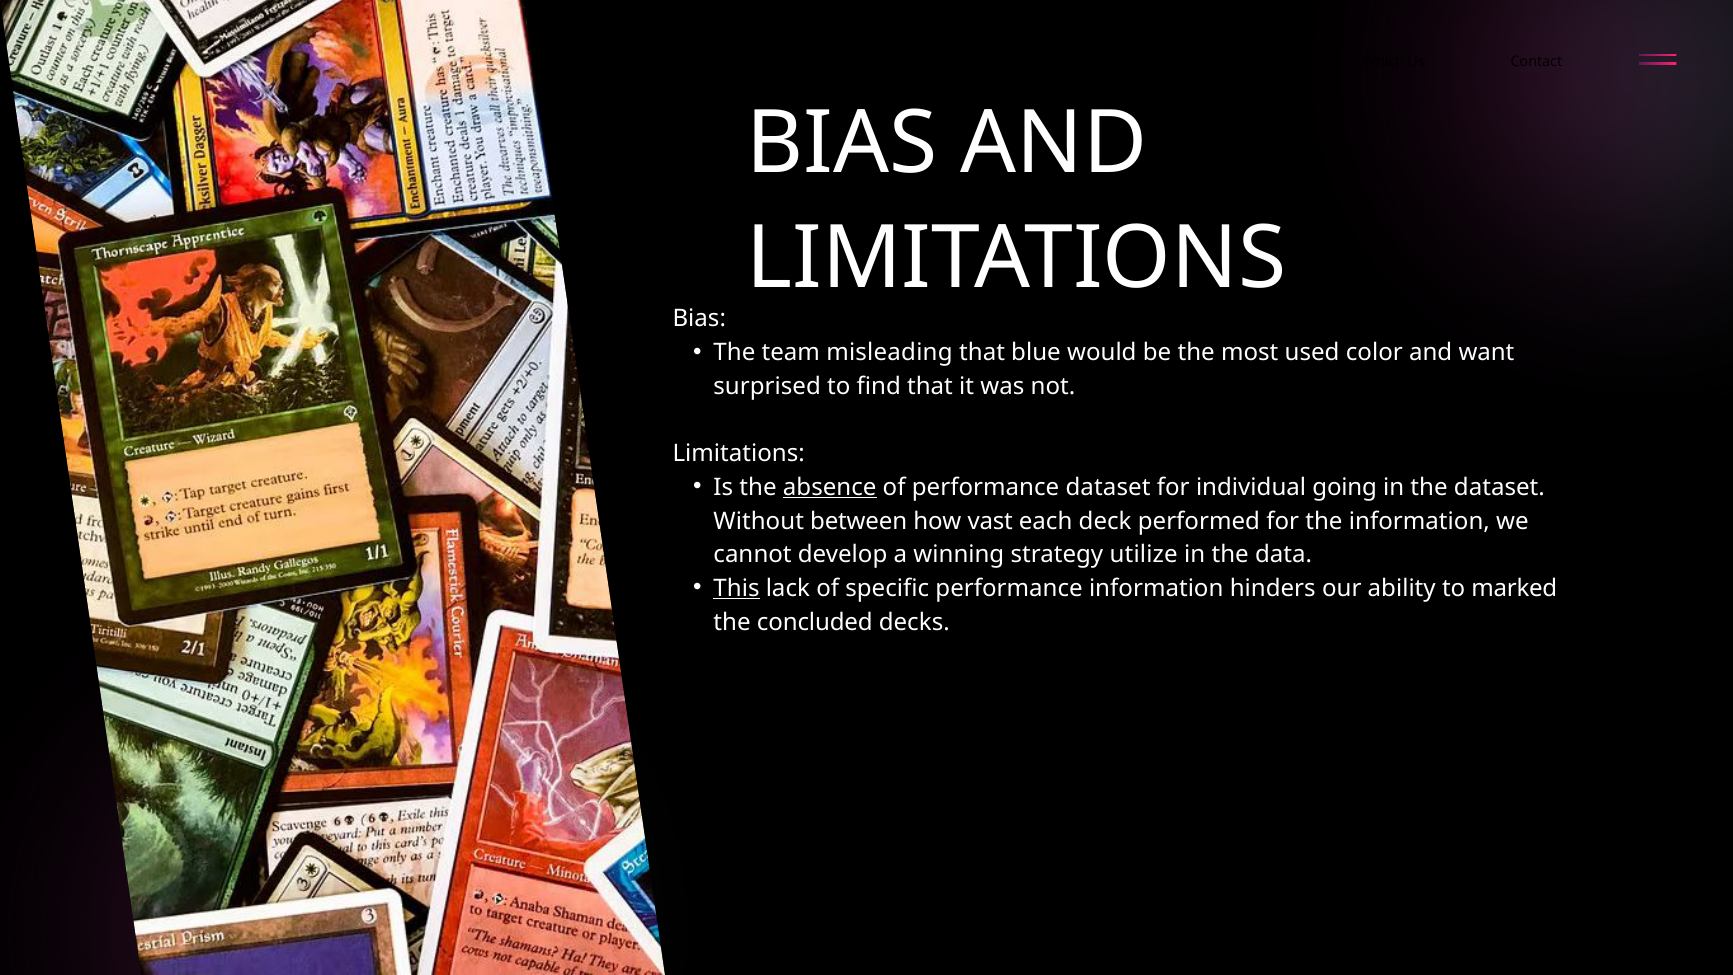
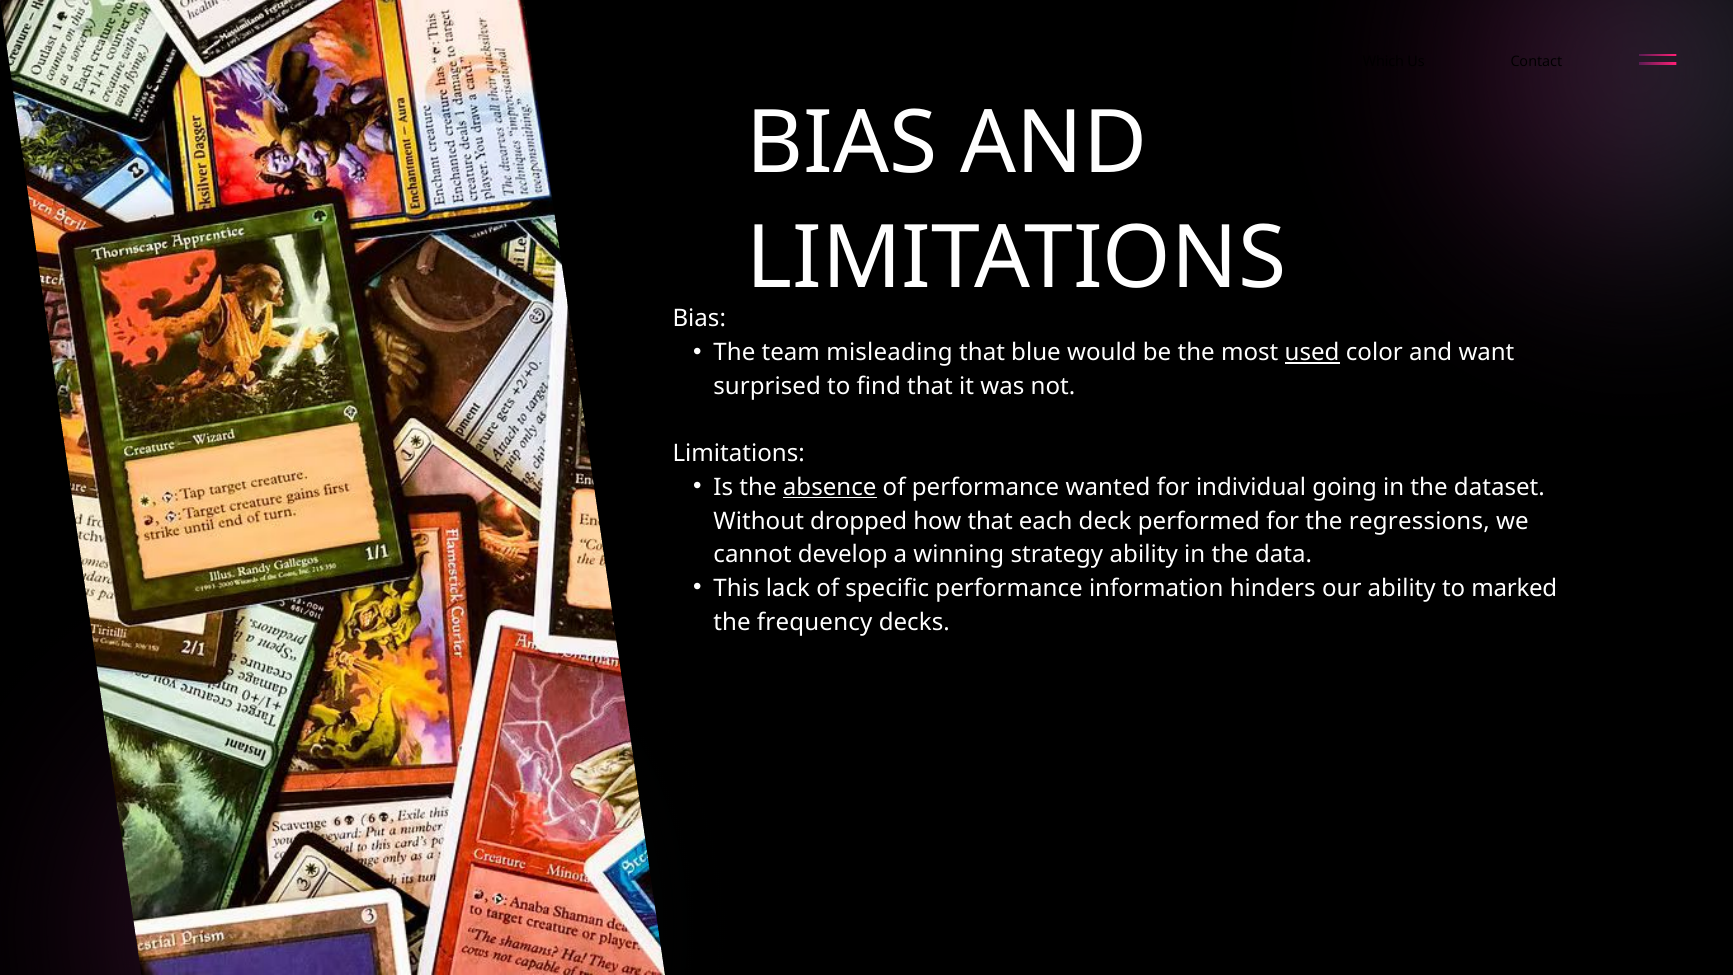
used underline: none -> present (1312, 353)
performance dataset: dataset -> wanted (1108, 487)
between: between -> dropped (859, 521)
how vast: vast -> that (990, 521)
information: information -> regressions (1419, 521)
strategy utilize: utilize -> ability (1144, 555)
This underline: present -> none (737, 588)
concluded: concluded -> frequency (815, 622)
